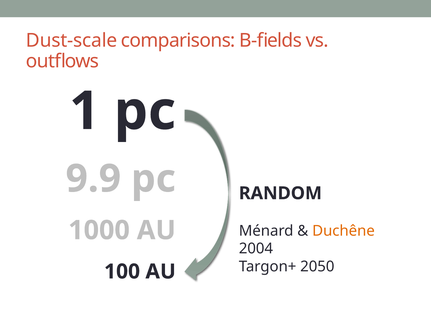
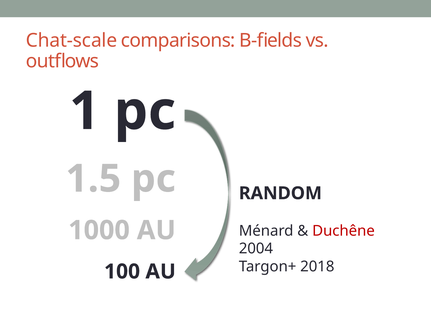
Dust-scale: Dust-scale -> Chat-scale (72, 41)
9.9: 9.9 -> 1.5 (93, 179)
Duchêne colour: orange -> red (343, 231)
2050: 2050 -> 2018 (317, 267)
